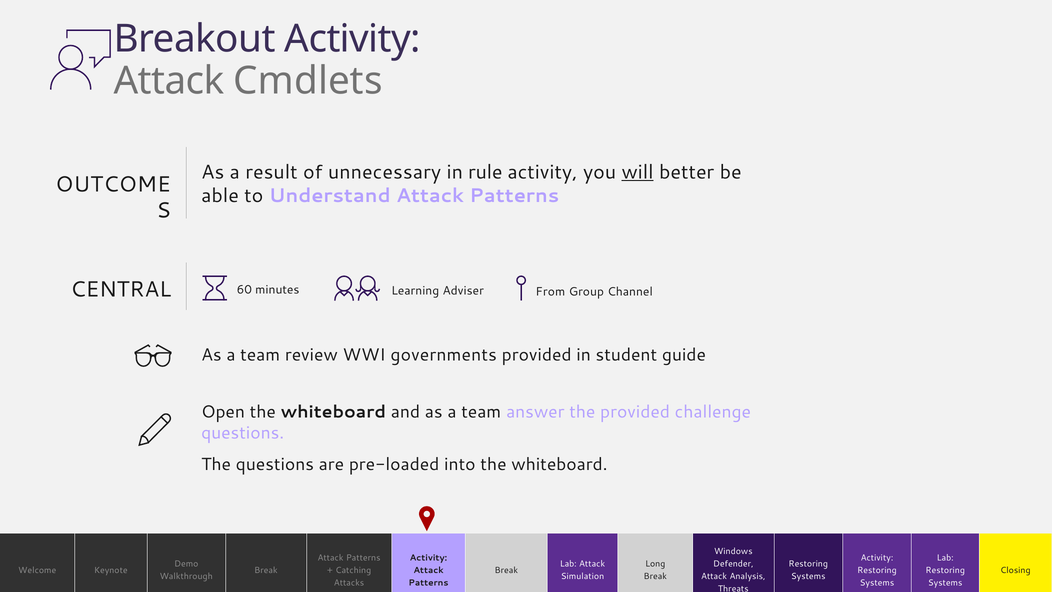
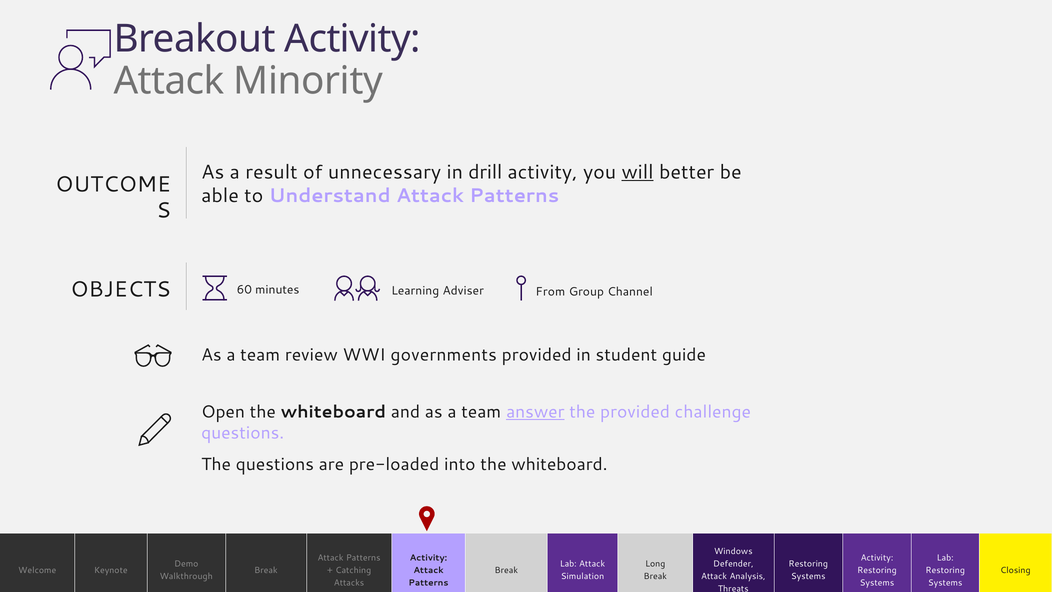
Cmdlets: Cmdlets -> Minority (308, 81)
rule: rule -> drill (485, 172)
CENTRAL: CENTRAL -> OBJECTS (121, 289)
answer underline: none -> present (535, 412)
